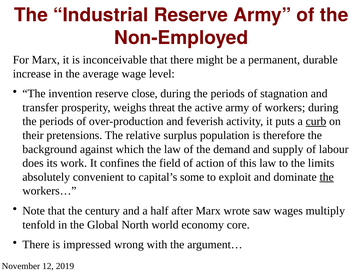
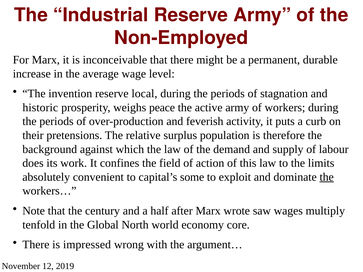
close: close -> local (144, 94)
transfer: transfer -> historic (40, 108)
threat: threat -> peace (162, 108)
curb underline: present -> none (316, 122)
